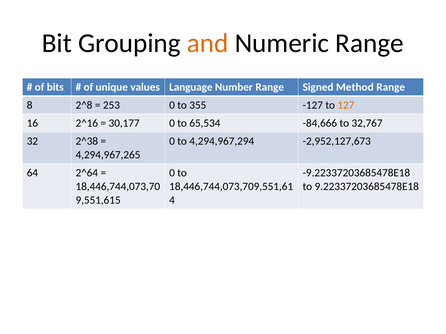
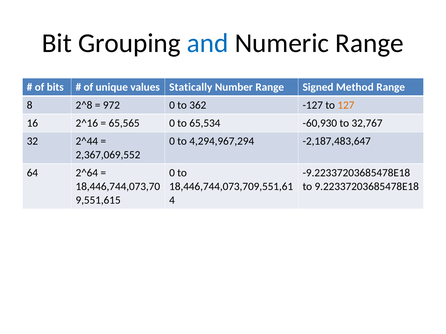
and colour: orange -> blue (208, 43)
Language: Language -> Statically (191, 87)
253: 253 -> 972 (111, 105)
355: 355 -> 362 (198, 105)
30,177: 30,177 -> 65,565 (124, 123)
-84,666: -84,666 -> -60,930 (320, 123)
2^38: 2^38 -> 2^44 (87, 141)
-2,952,127,673: -2,952,127,673 -> -2,187,483,647 (337, 141)
4,294,967,265: 4,294,967,265 -> 2,367,069,552 (108, 155)
